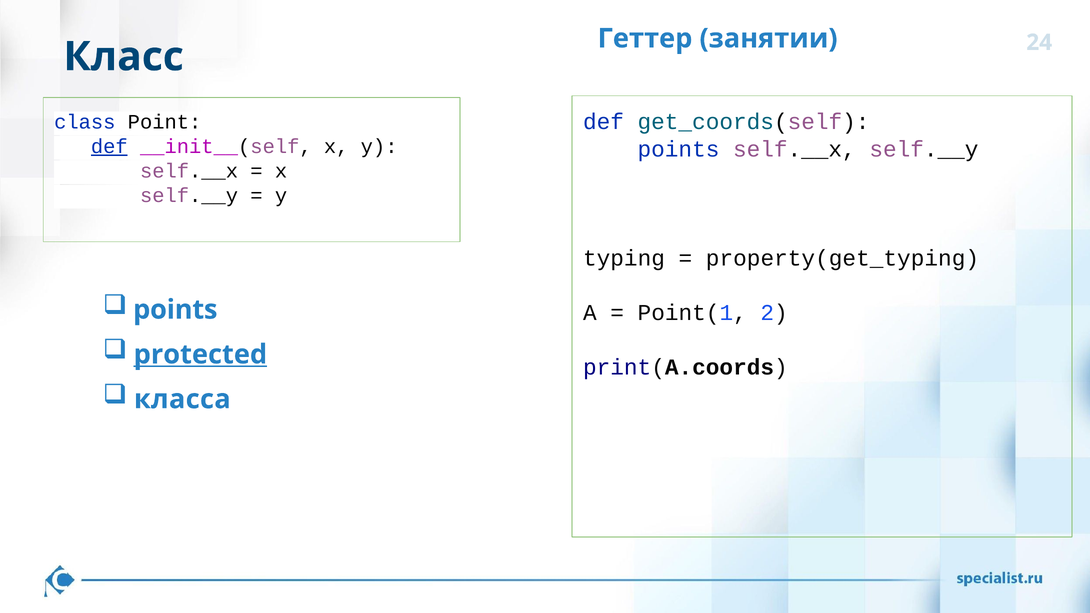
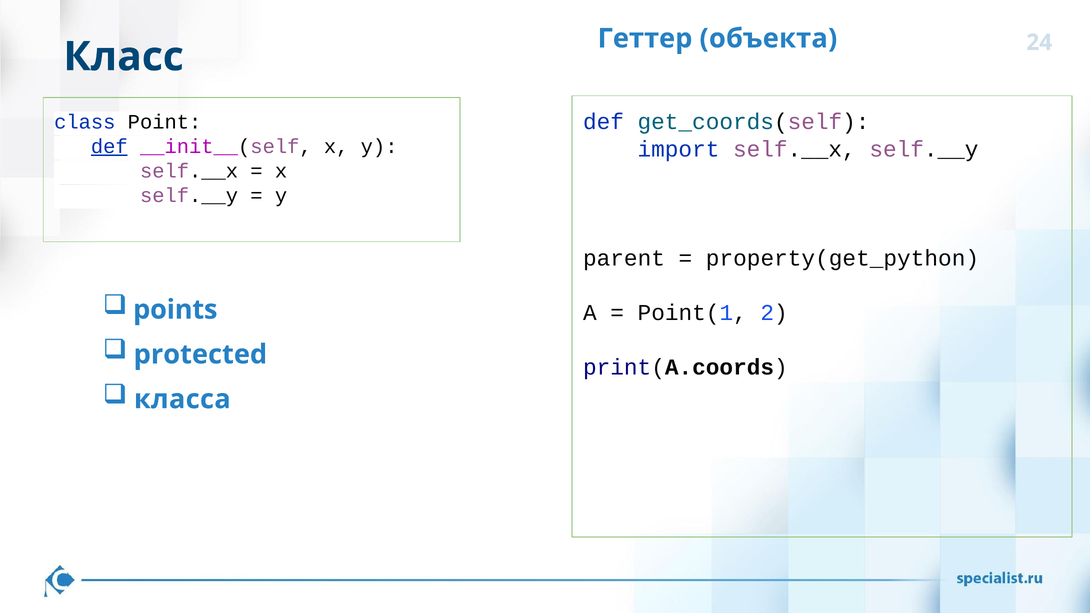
занятии: занятии -> объекта (768, 38)
points: points -> import (678, 149)
typing: typing -> parent (624, 258)
property(get_typing: property(get_typing -> property(get_python (842, 258)
protected underline: present -> none (200, 354)
